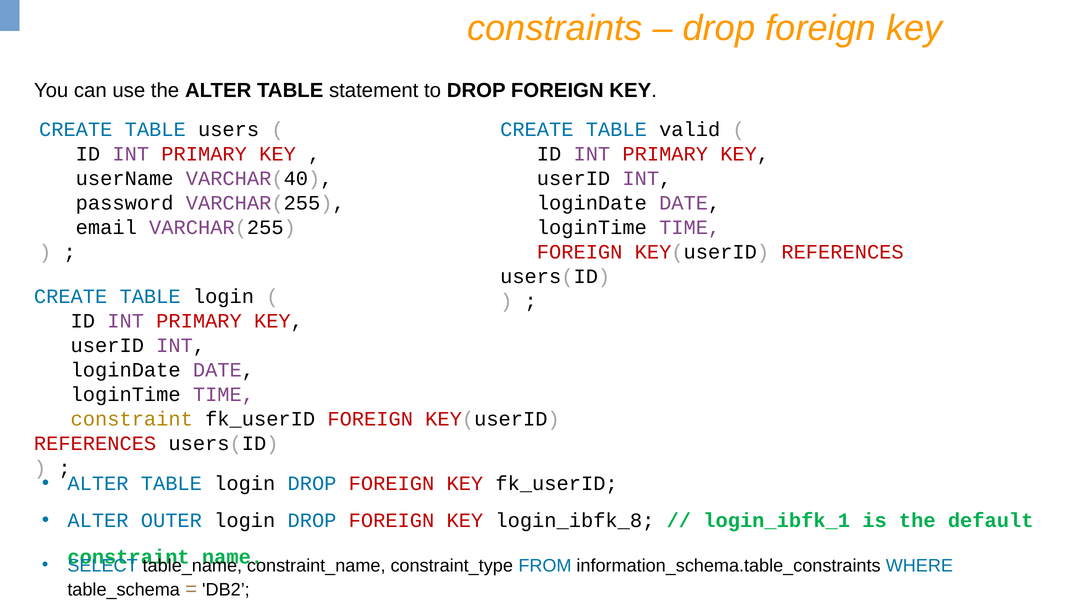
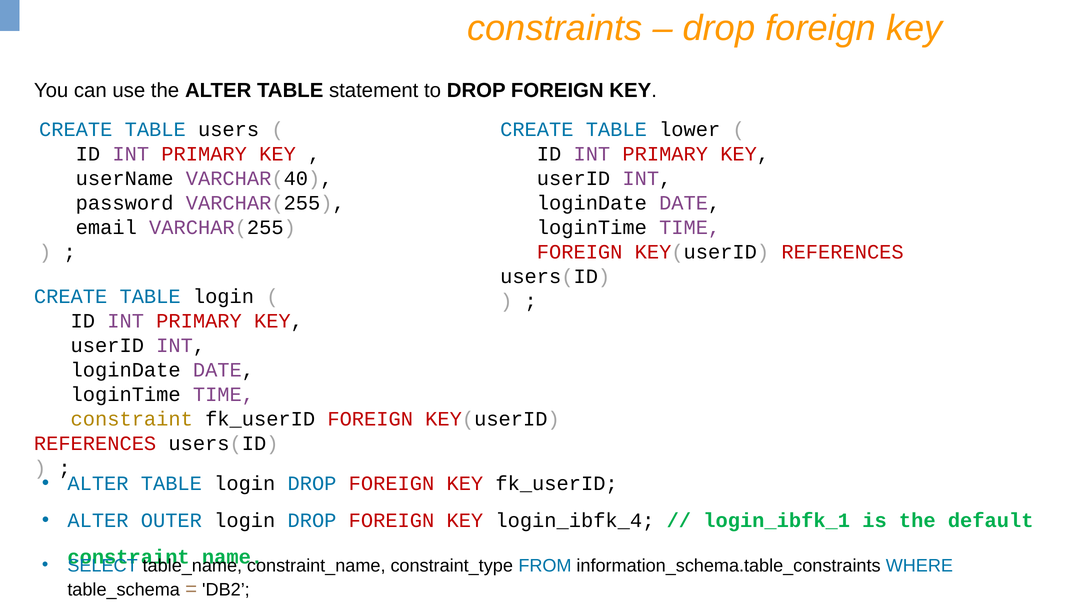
valid: valid -> lower (690, 129)
login_ibfk_8: login_ibfk_8 -> login_ibfk_4 (575, 520)
